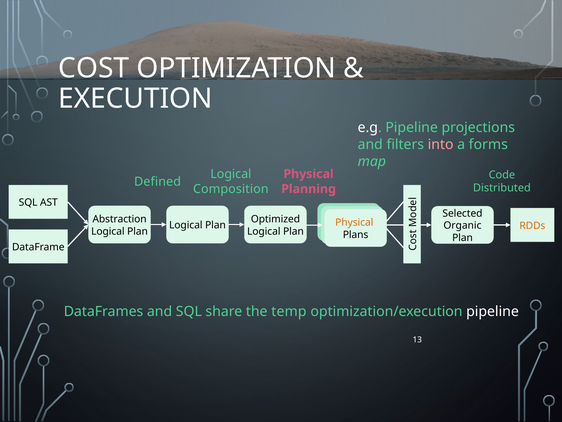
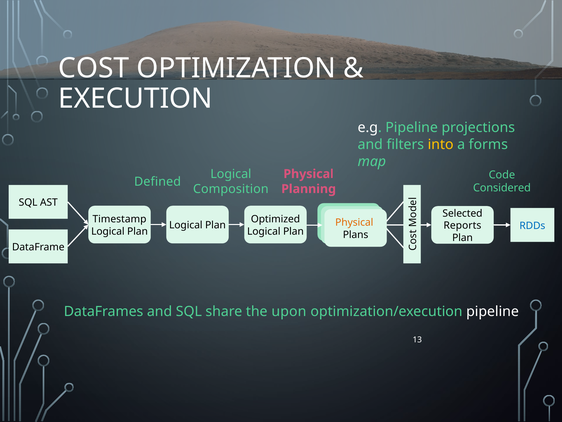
into colour: pink -> yellow (441, 144)
Distributed: Distributed -> Considered (502, 188)
Abstraction: Abstraction -> Timestamp (119, 219)
RDDs colour: orange -> blue (532, 225)
Organic: Organic -> Reports (462, 225)
temp: temp -> upon (289, 311)
